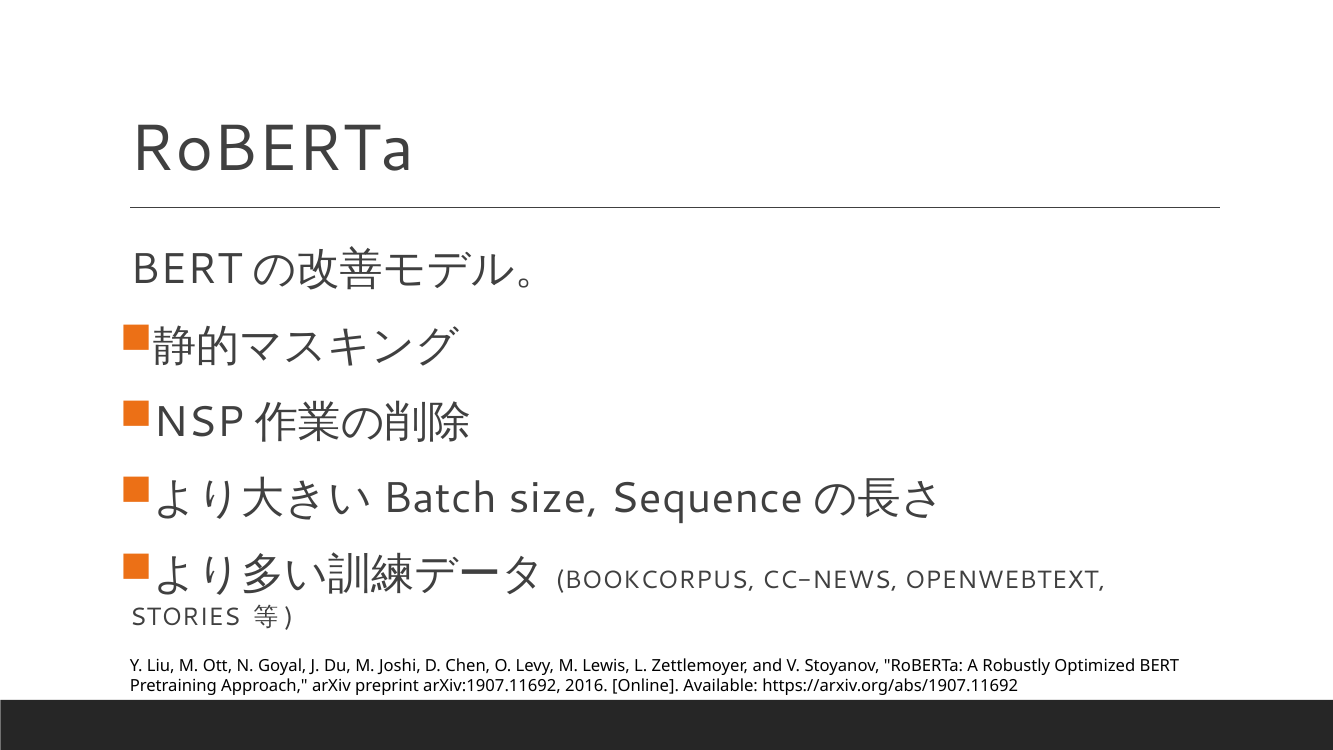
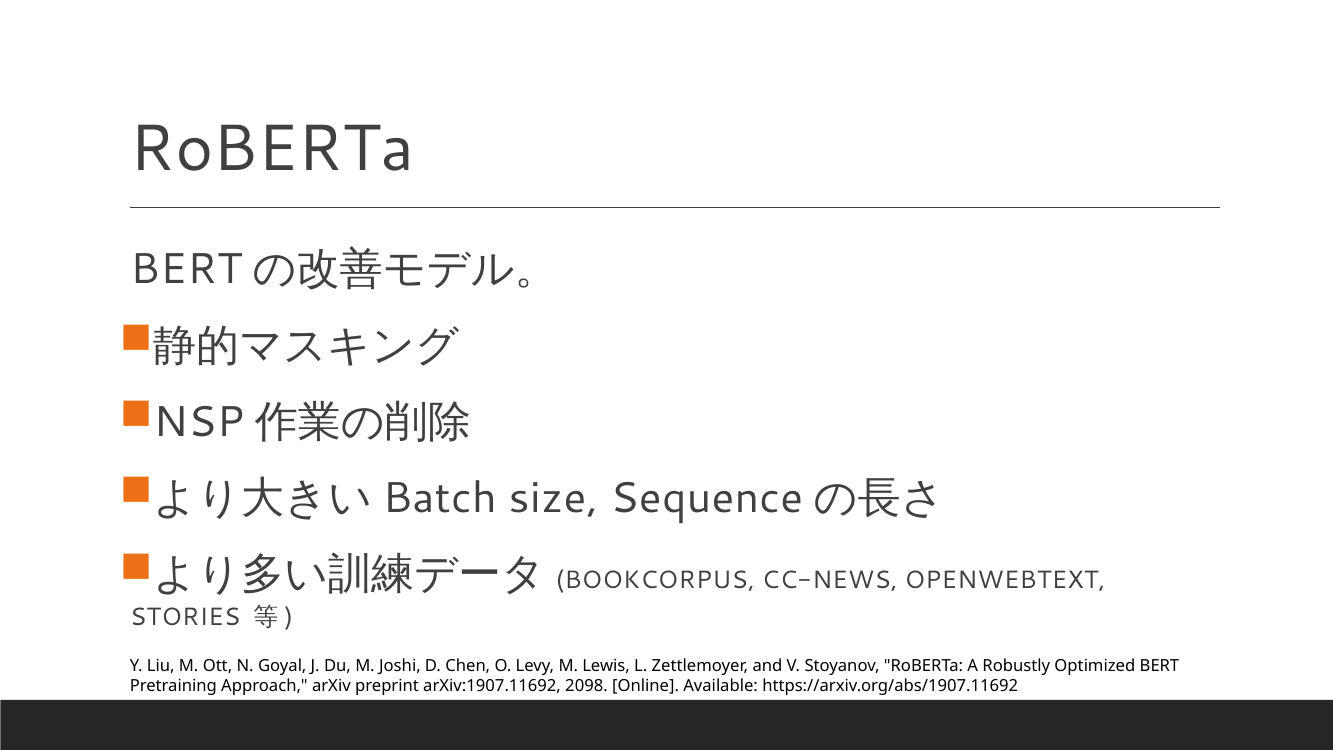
2016: 2016 -> 2098 (587, 686)
